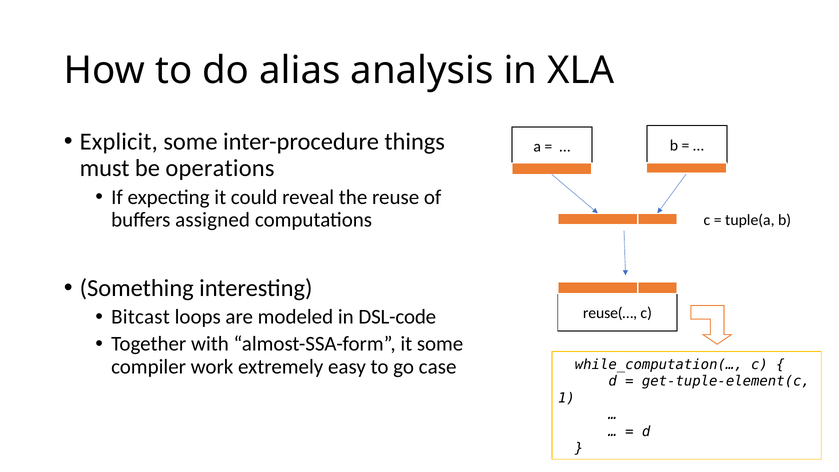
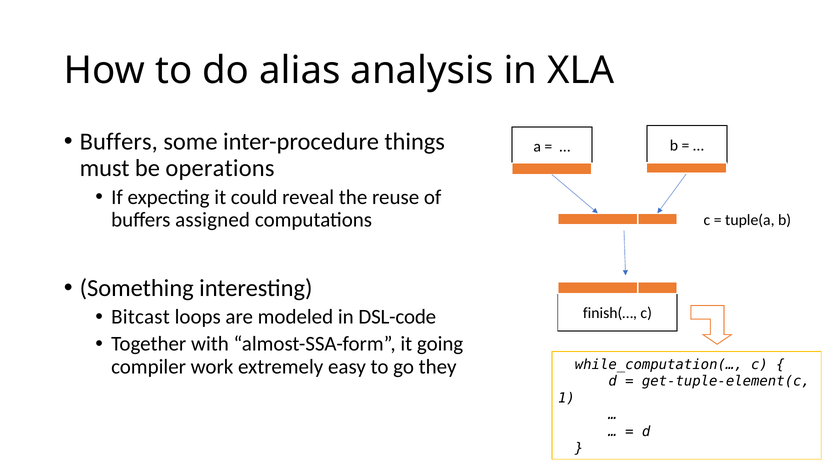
Explicit: Explicit -> Buffers (119, 142)
reuse(…: reuse(… -> finish(… (610, 313)
it some: some -> going (440, 344)
case: case -> they (438, 367)
